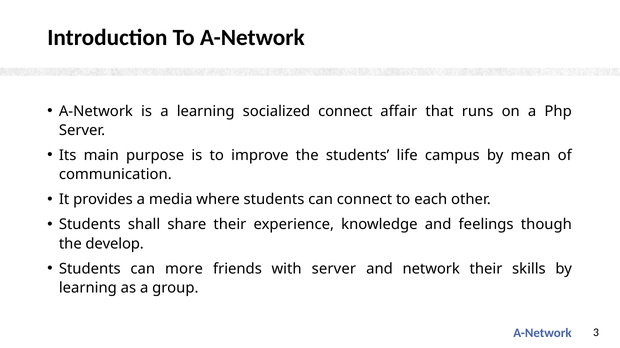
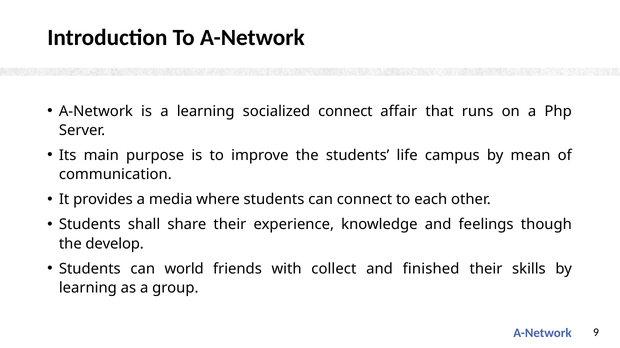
more: more -> world (184, 269)
with server: server -> collect (334, 269)
network: network -> finished (431, 269)
3: 3 -> 9 (596, 333)
